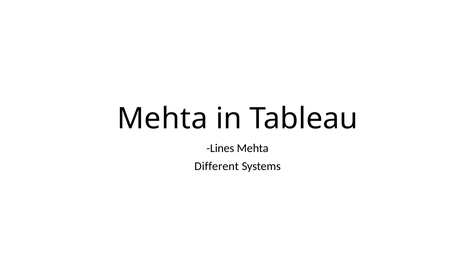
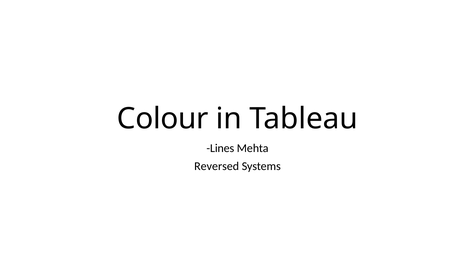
Mehta: Mehta -> Colour (163, 119)
Different: Different -> Reversed (217, 166)
